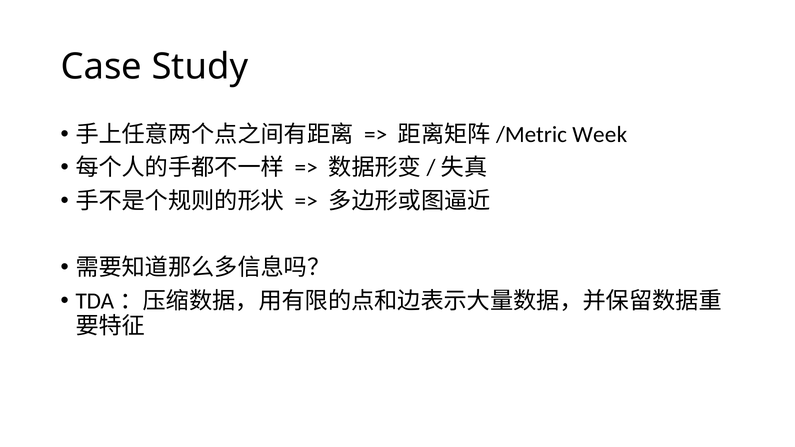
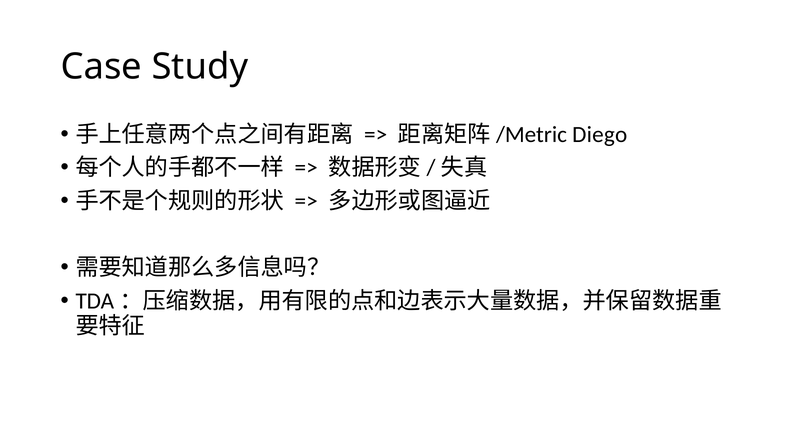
Week: Week -> Diego (600, 134)
